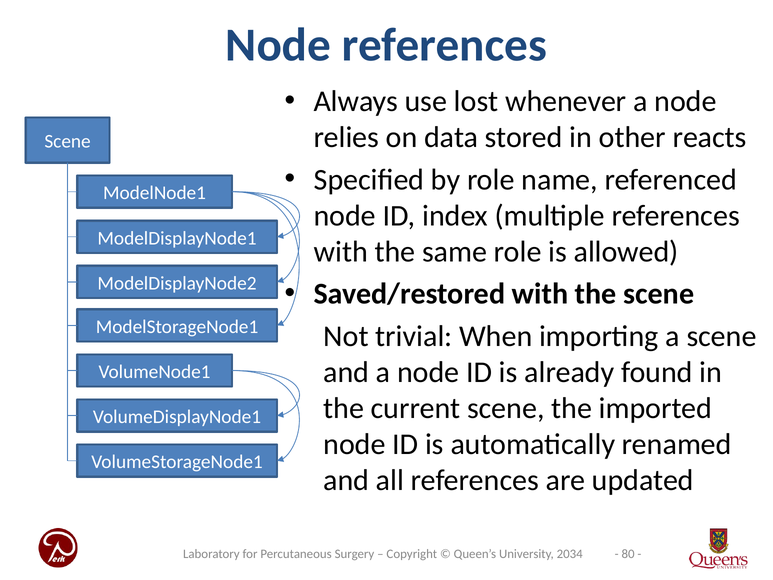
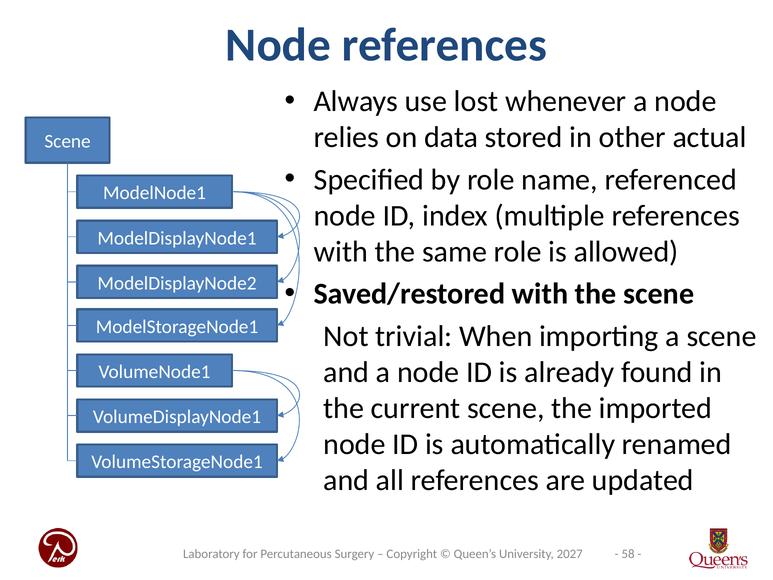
reacts: reacts -> actual (710, 137)
80: 80 -> 58 (628, 554)
2034: 2034 -> 2027 (570, 554)
